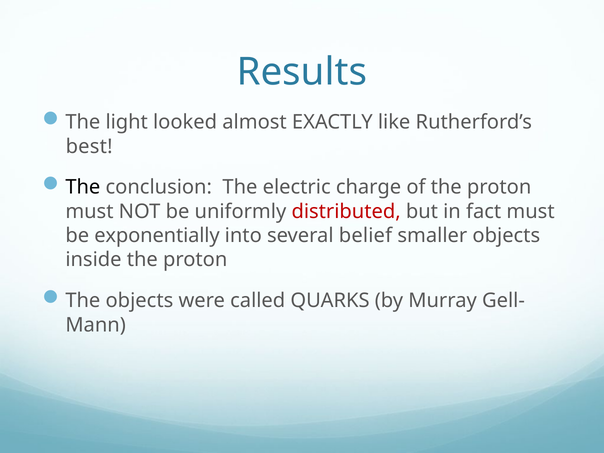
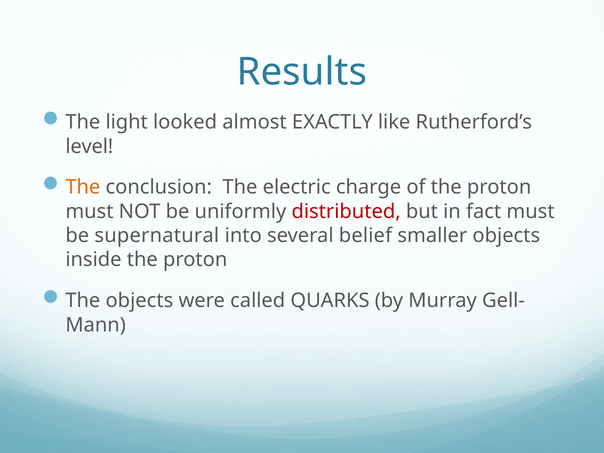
best: best -> level (89, 146)
The colour: black -> orange (83, 187)
exponentially: exponentially -> supernatural (157, 236)
